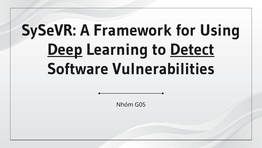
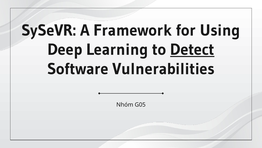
Deep underline: present -> none (65, 49)
